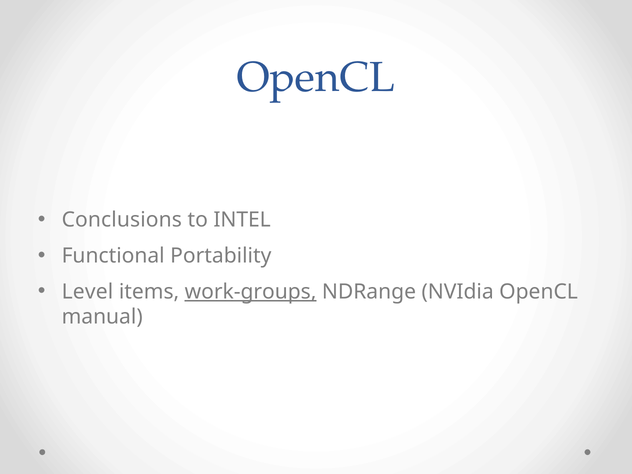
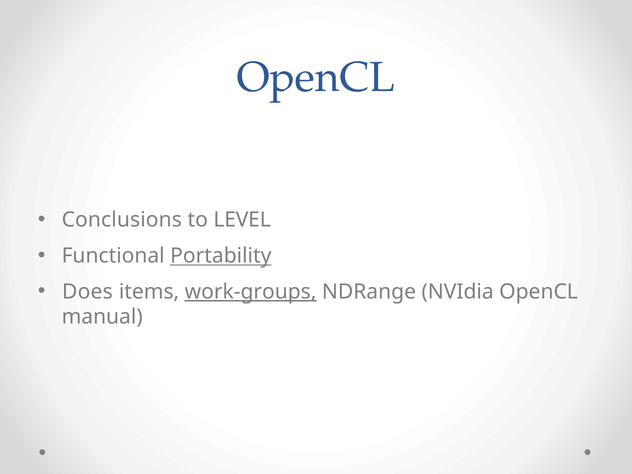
INTEL: INTEL -> LEVEL (242, 220)
Portability underline: none -> present (221, 256)
Level: Level -> Does (87, 292)
